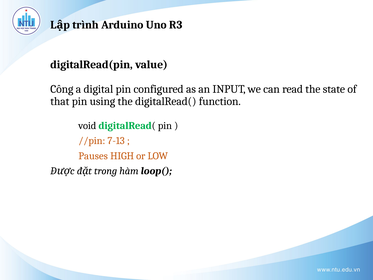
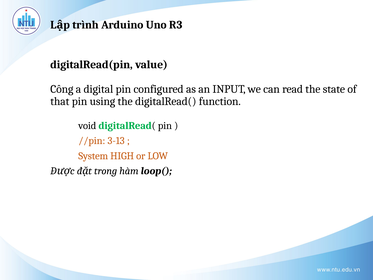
7-13: 7-13 -> 3-13 (116, 141)
Pauses: Pauses -> System (93, 156)
